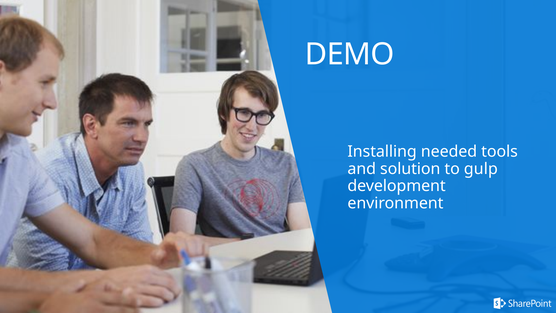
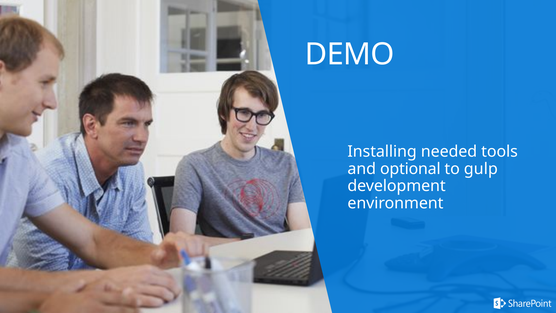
solution: solution -> optional (410, 169)
